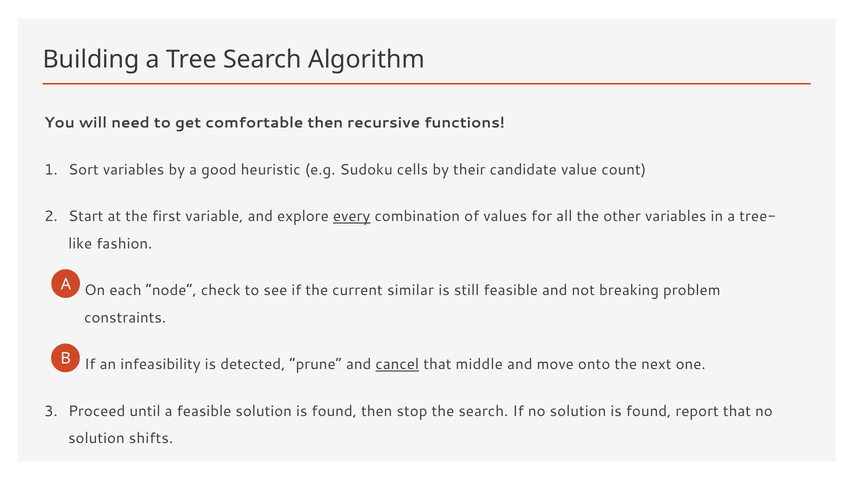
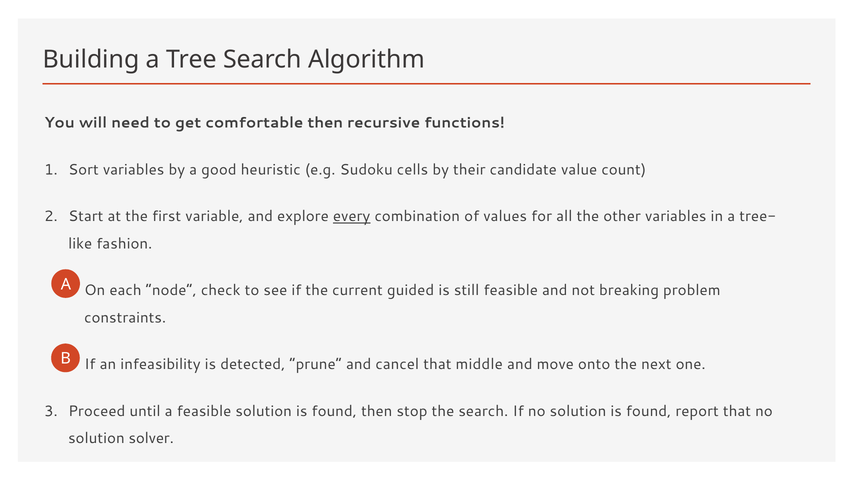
similar: similar -> guided (411, 290)
cancel underline: present -> none (397, 364)
shifts: shifts -> solver (151, 438)
